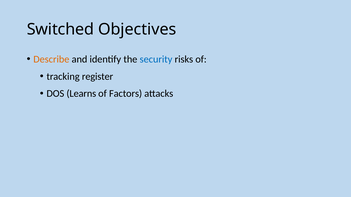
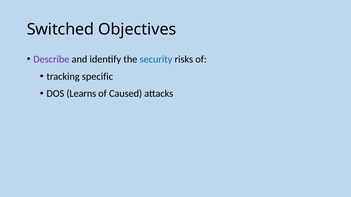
Describe colour: orange -> purple (51, 59)
register: register -> specific (97, 77)
Factors: Factors -> Caused (126, 94)
